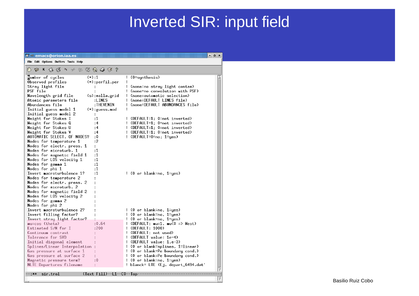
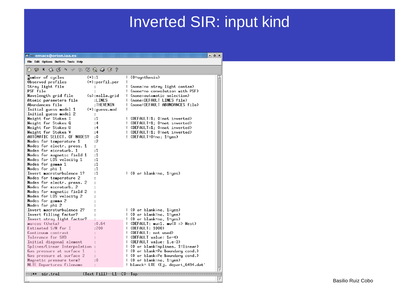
field: field -> kind (276, 22)
